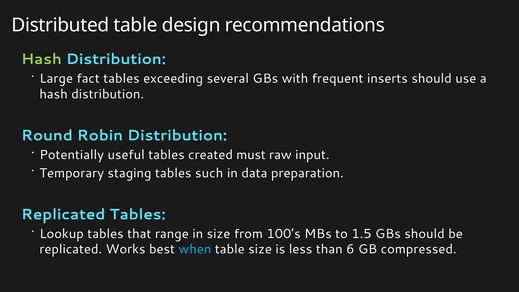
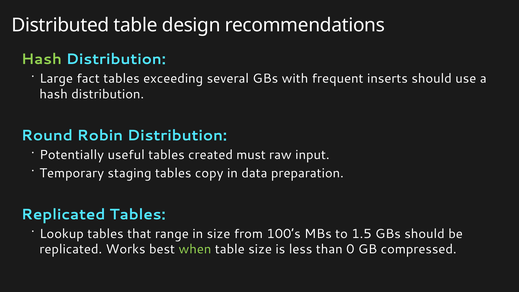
such: such -> copy (209, 173)
when colour: light blue -> light green (195, 249)
6: 6 -> 0 (350, 249)
